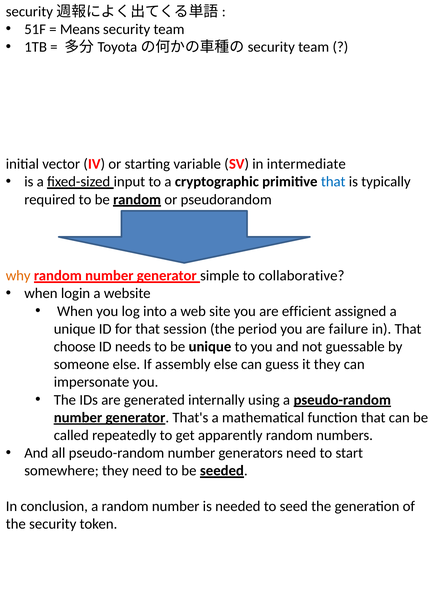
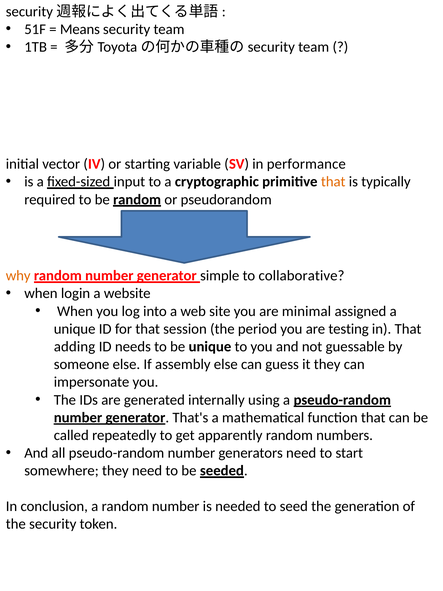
intermediate: intermediate -> performance (306, 164)
that colour: blue -> orange (333, 182)
efficient: efficient -> minimal (307, 311)
failure: failure -> testing (349, 329)
choose: choose -> adding (75, 346)
